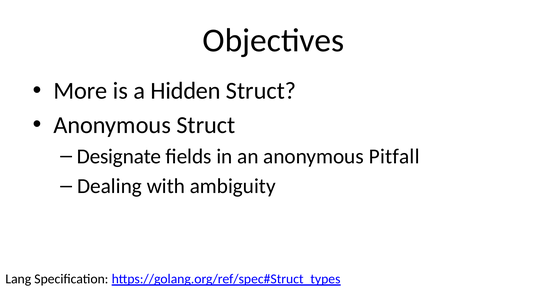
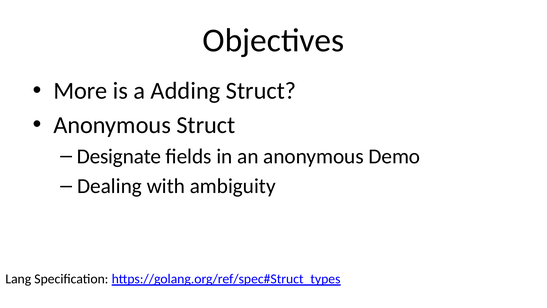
Hidden: Hidden -> Adding (185, 91)
Pitfall: Pitfall -> Demo (394, 156)
